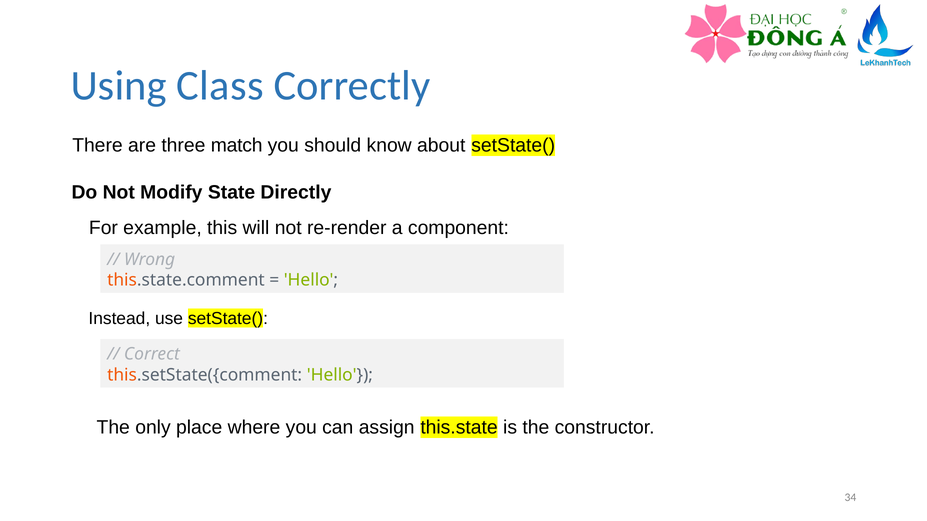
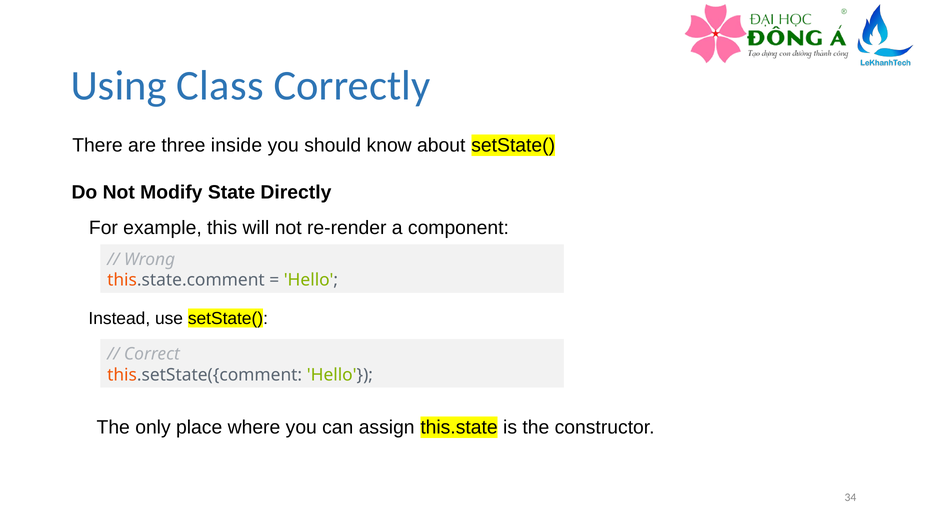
match: match -> inside (236, 146)
